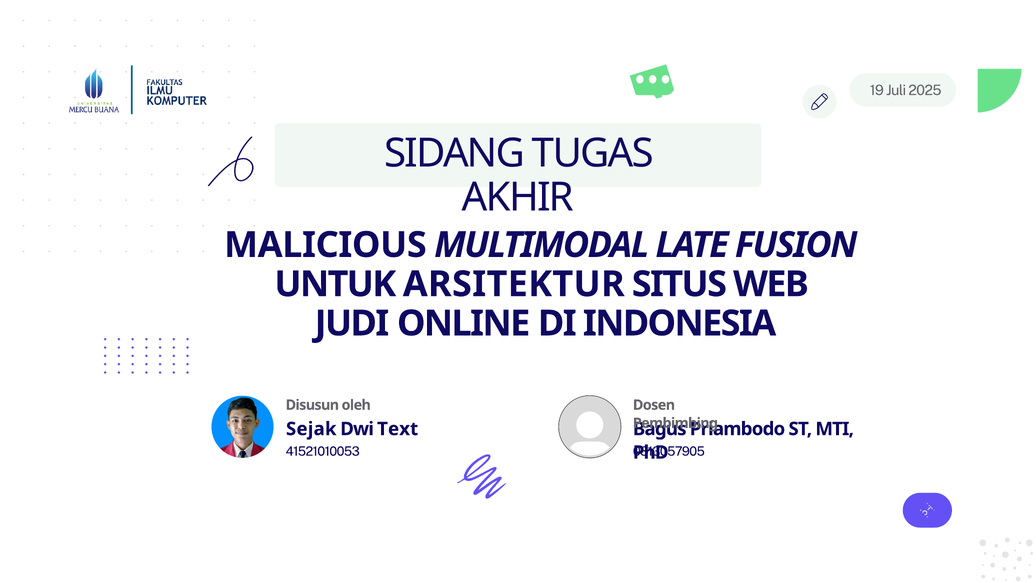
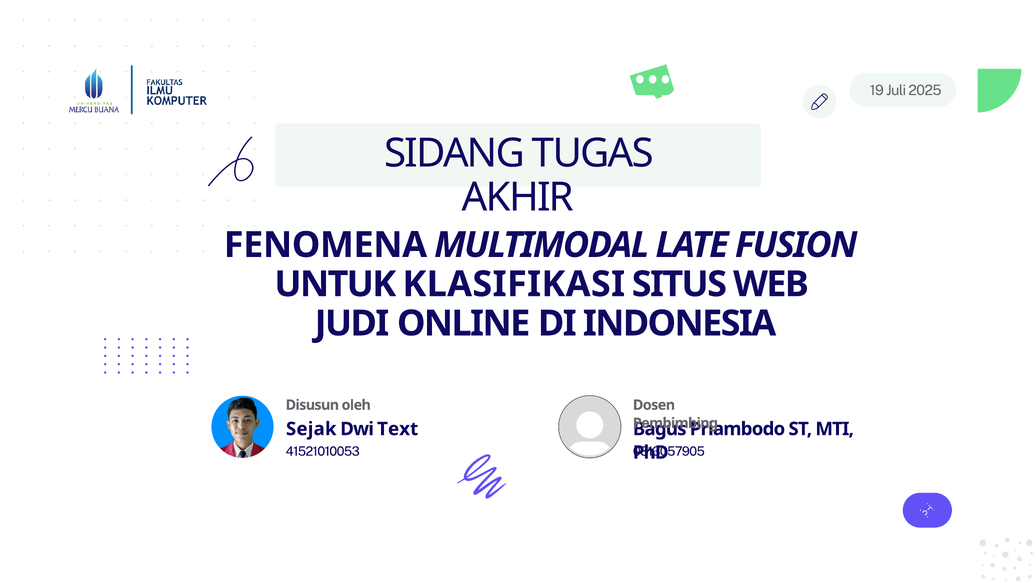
MALICIOUS: MALICIOUS -> FENOMENA (325, 245)
ARSITEKTUR: ARSITEKTUR -> KLASIFIKASI (514, 284)
